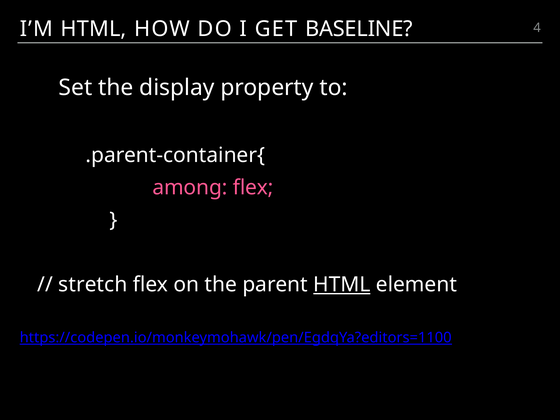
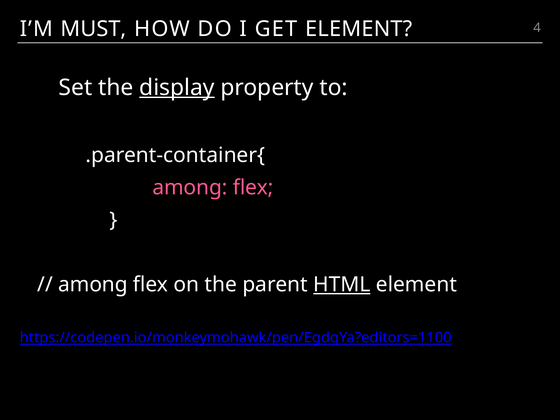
I’M HTML: HTML -> MUST (94, 29)
GET BASELINE: BASELINE -> ELEMENT (359, 29)
display underline: none -> present (177, 87)
stretch: stretch -> among (93, 285)
